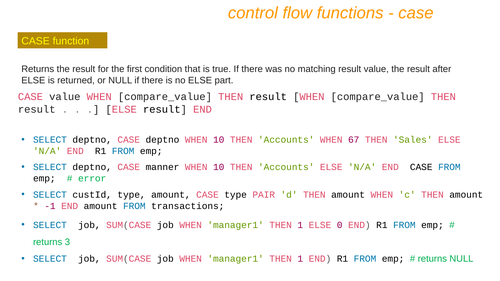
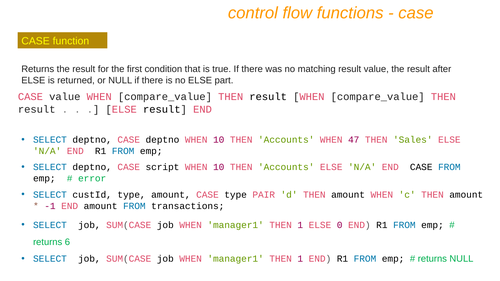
67: 67 -> 47 (354, 140)
manner: manner -> script (162, 167)
3: 3 -> 6 (67, 242)
